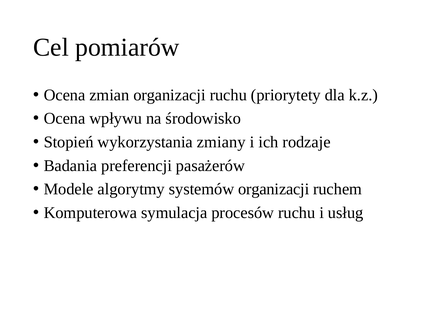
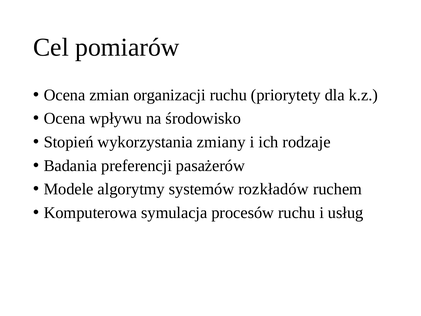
systemów organizacji: organizacji -> rozkładów (274, 189)
